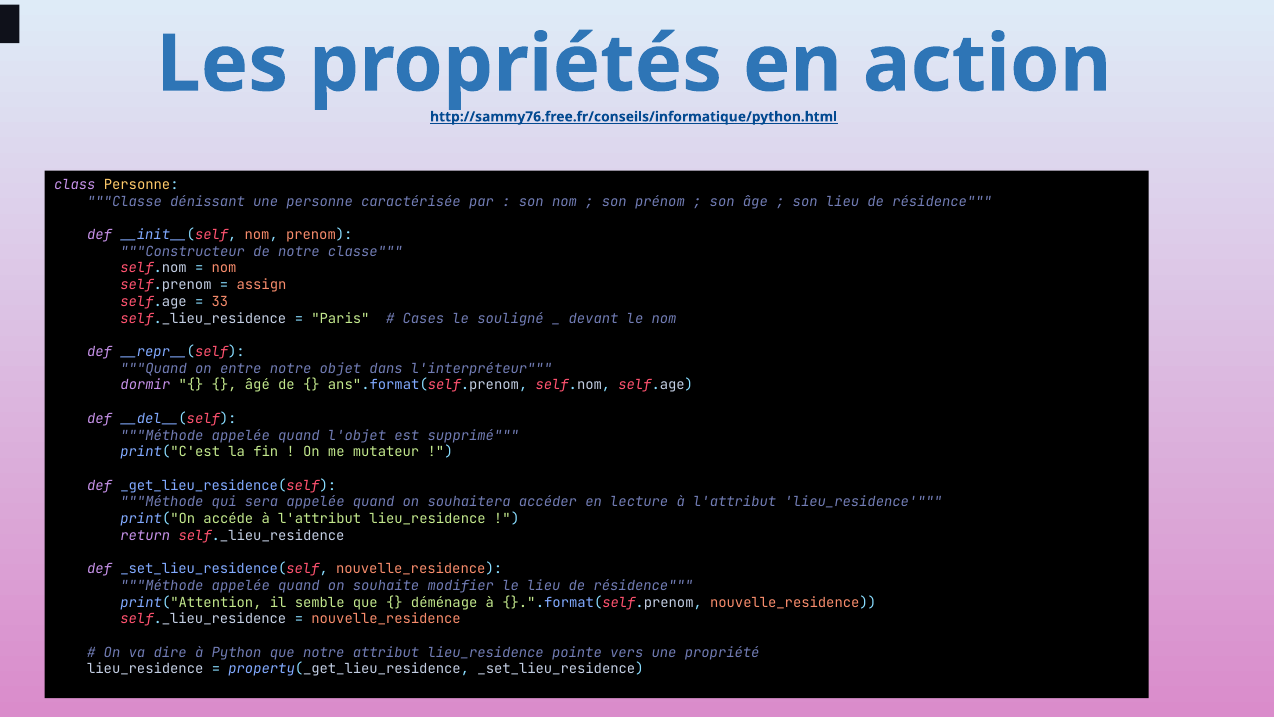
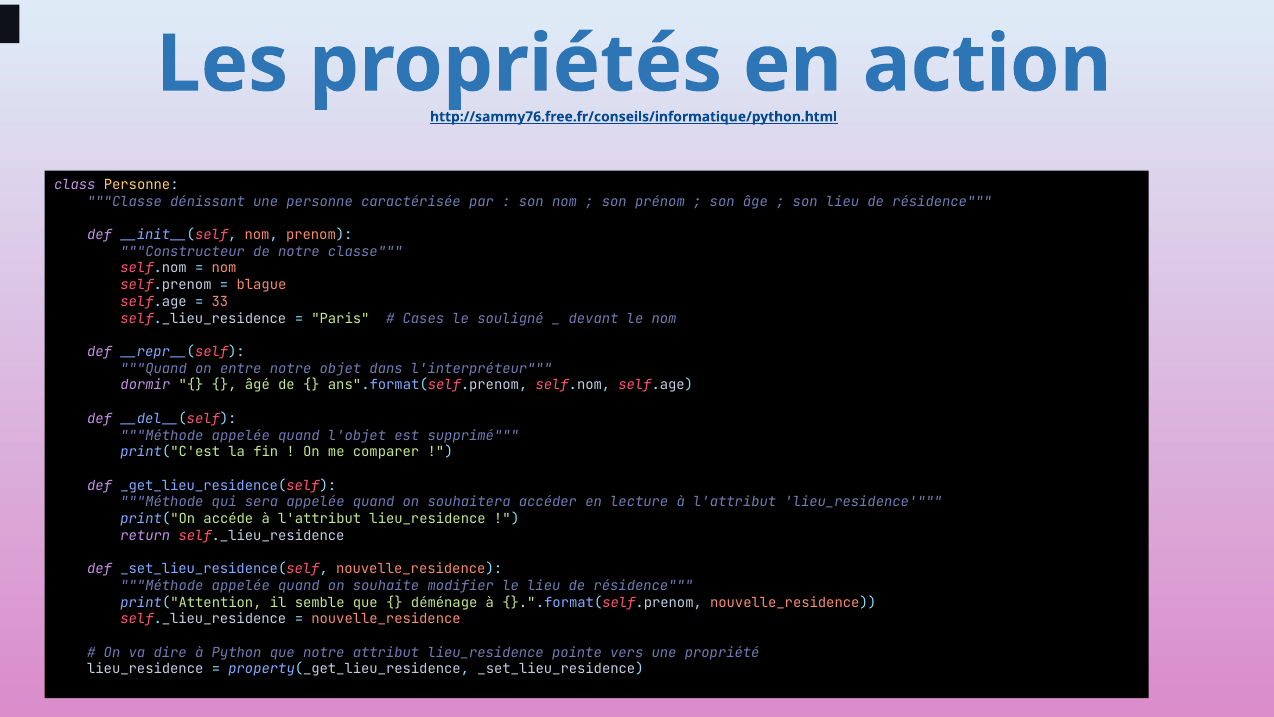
assign: assign -> blague (261, 285)
mutateur: mutateur -> comparer (386, 452)
